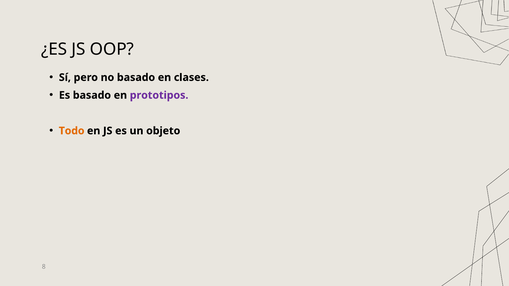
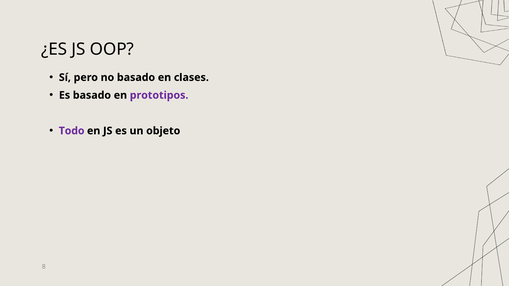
Todo colour: orange -> purple (72, 131)
